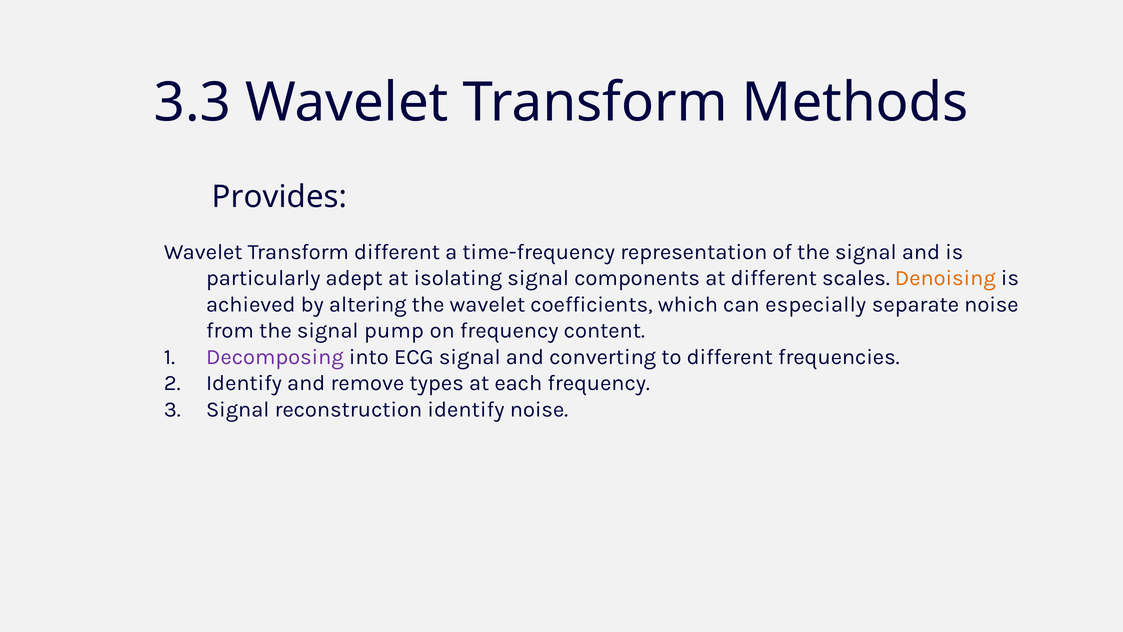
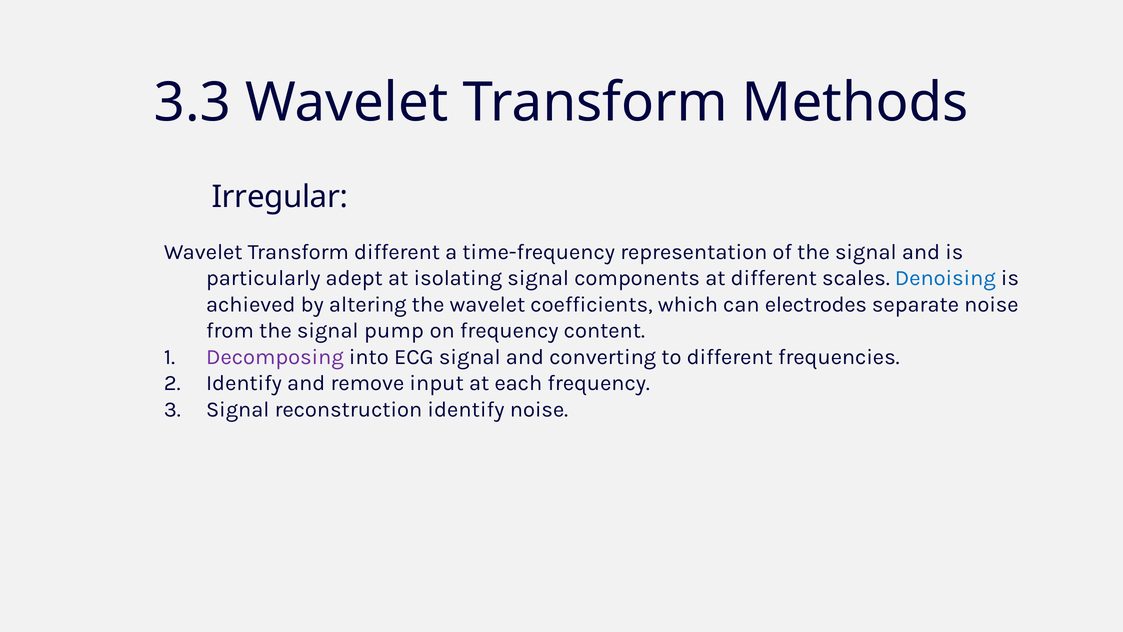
Provides: Provides -> Irregular (280, 197)
Denoising colour: orange -> blue (945, 278)
especially: especially -> electrodes (816, 304)
types: types -> input (437, 383)
